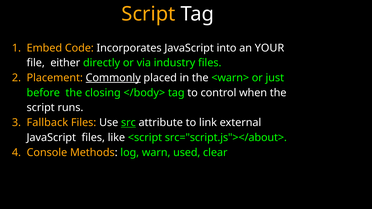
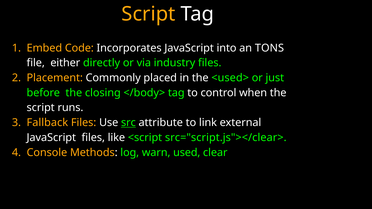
YOUR: YOUR -> TONS (269, 48)
Commonly underline: present -> none (113, 78)
<warn>: <warn> -> <used> (230, 78)
src="script.js"></about>: src="script.js"></about> -> src="script.js"></clear> (226, 138)
